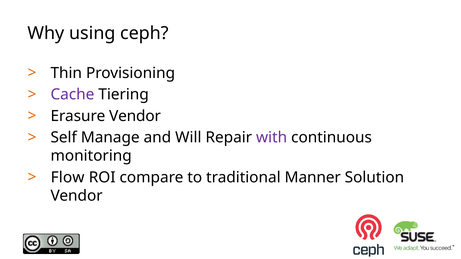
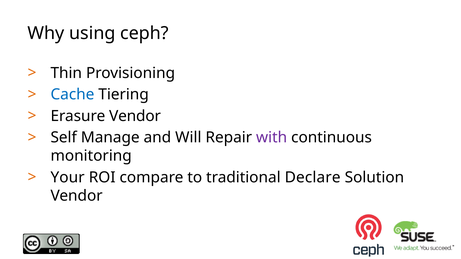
Cache colour: purple -> blue (72, 95)
Flow: Flow -> Your (68, 178)
Manner: Manner -> Declare (313, 178)
